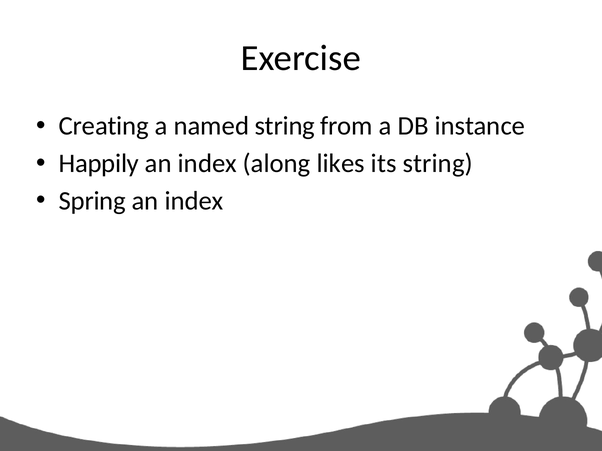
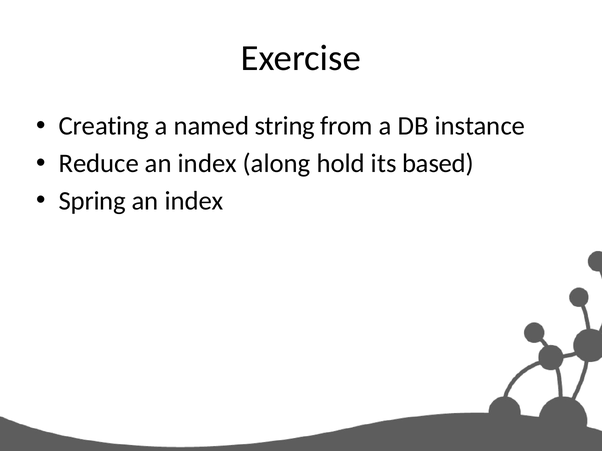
Happily: Happily -> Reduce (99, 164)
likes: likes -> hold (341, 164)
its string: string -> based (438, 164)
